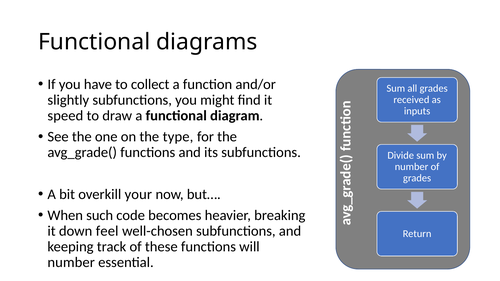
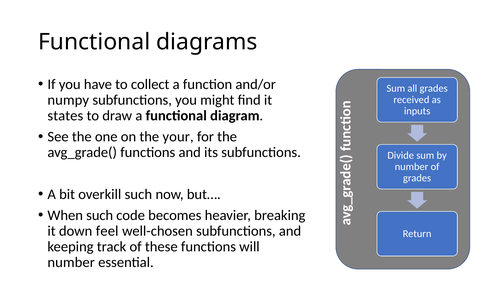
slightly: slightly -> numpy (68, 100)
speed: speed -> states (65, 116)
type: type -> your (178, 137)
overkill your: your -> such (138, 194)
